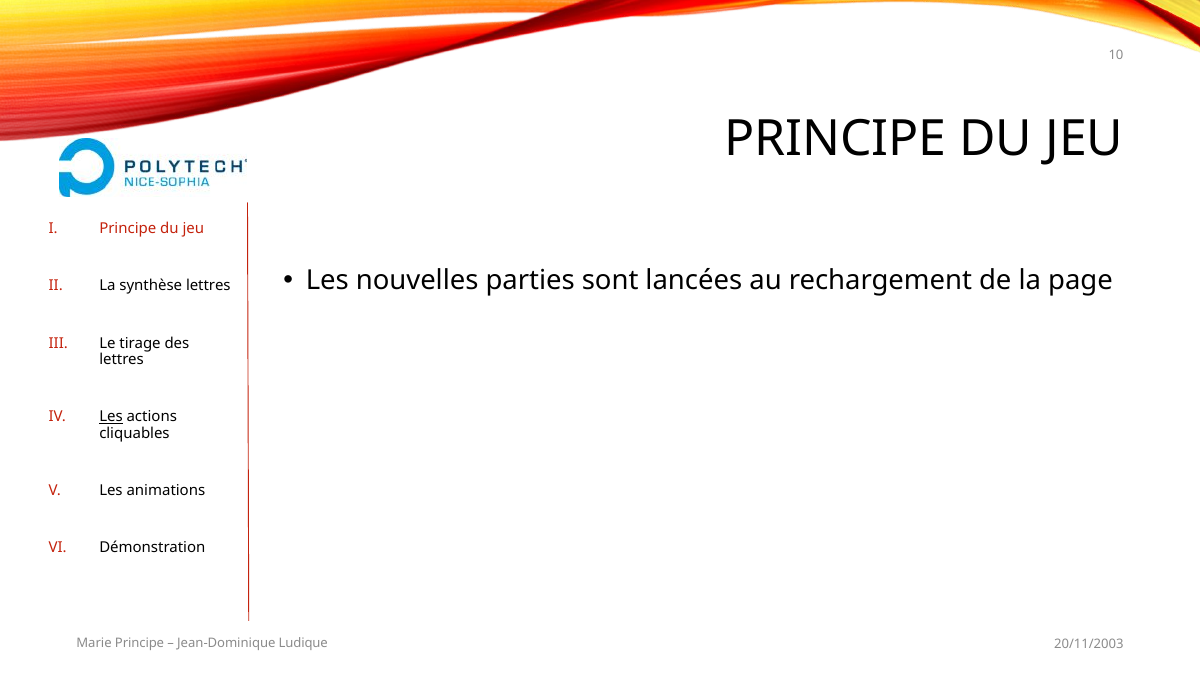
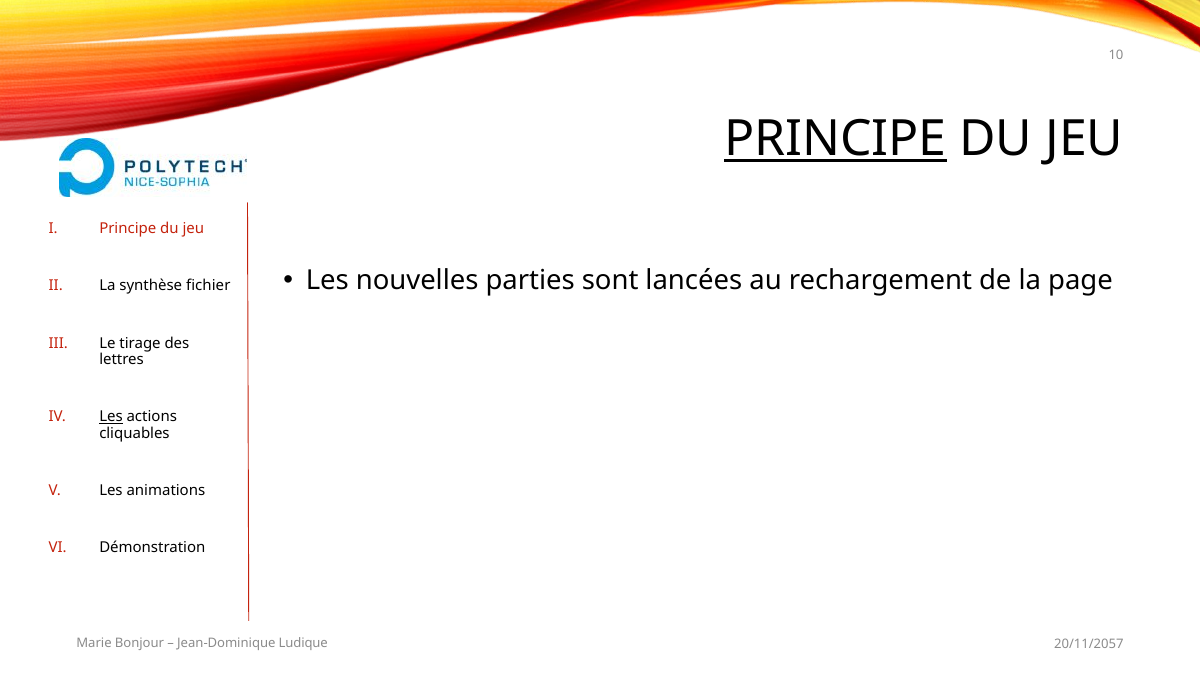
PRINCIPE underline: none -> present (835, 139)
synthèse lettres: lettres -> fichier (208, 286)
Marie Principe: Principe -> Bonjour (140, 643)
20/11/2003: 20/11/2003 -> 20/11/2057 (1089, 644)
